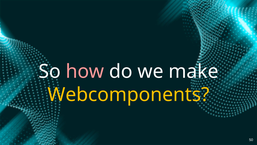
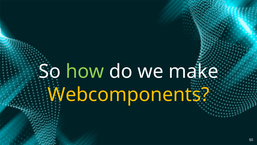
how colour: pink -> light green (85, 71)
